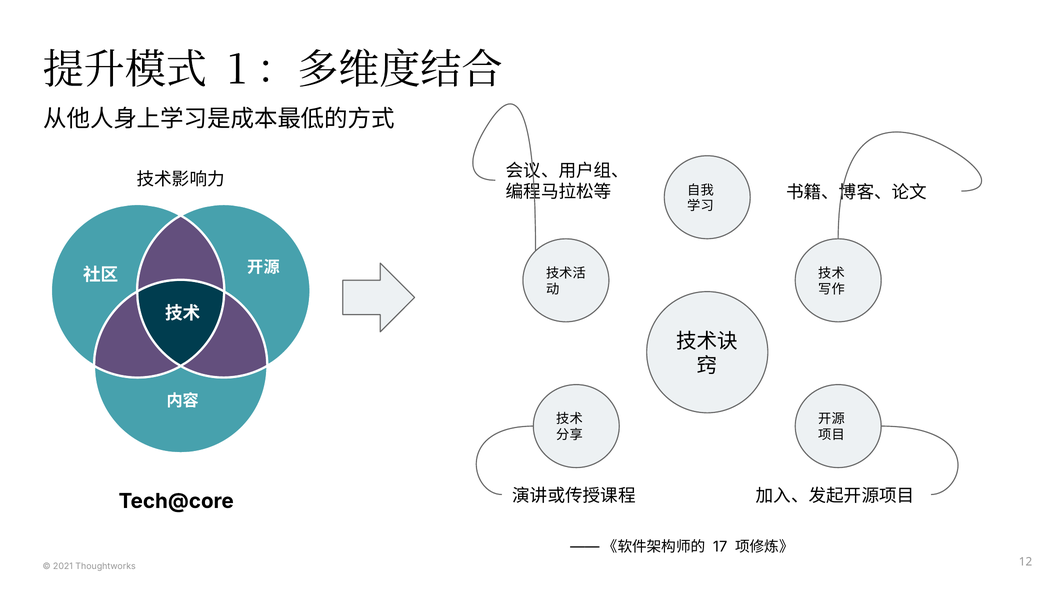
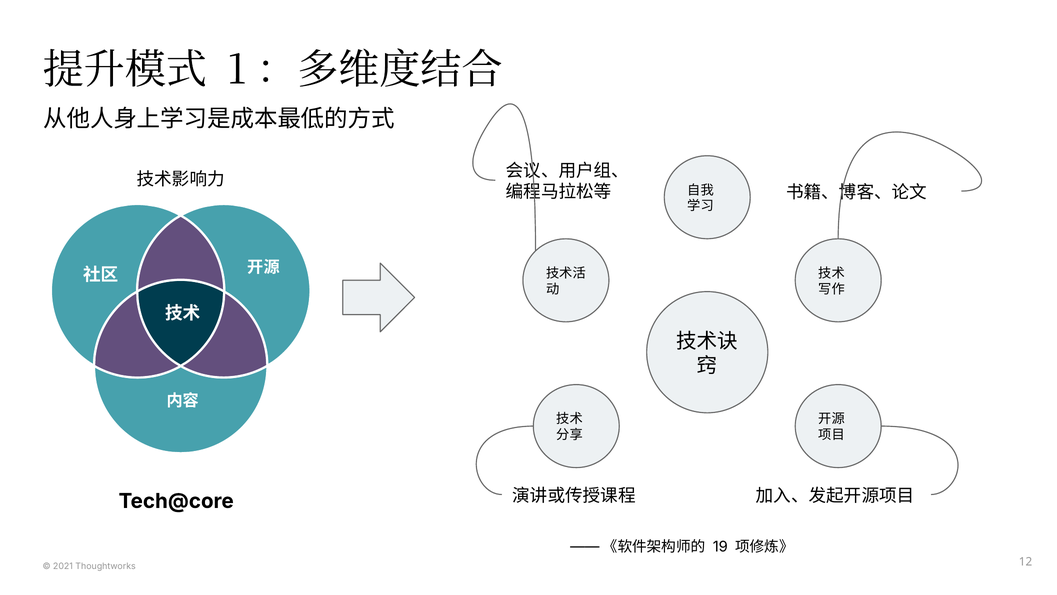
17: 17 -> 19 (720, 547)
